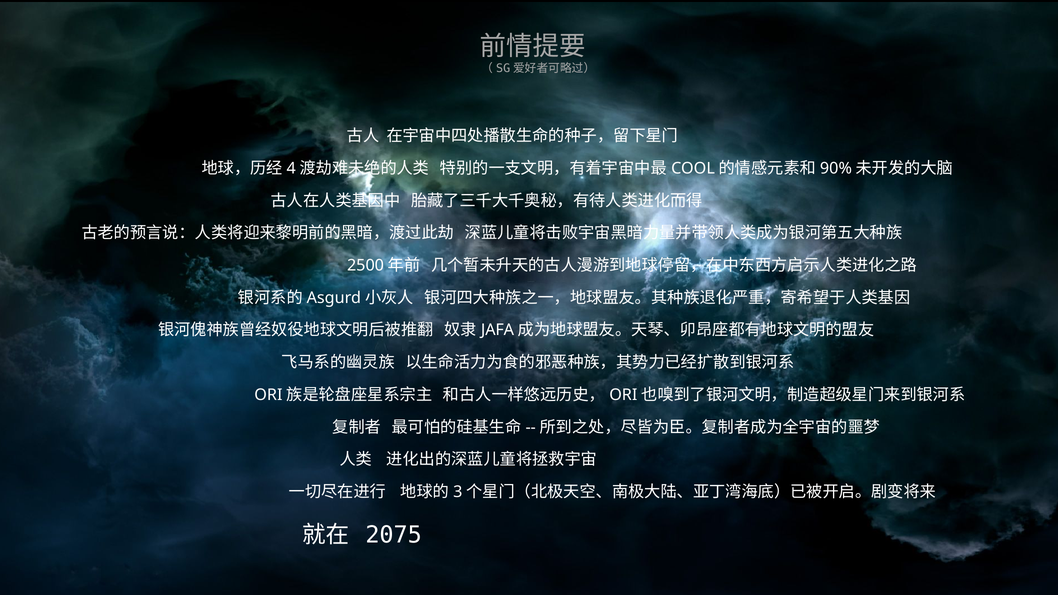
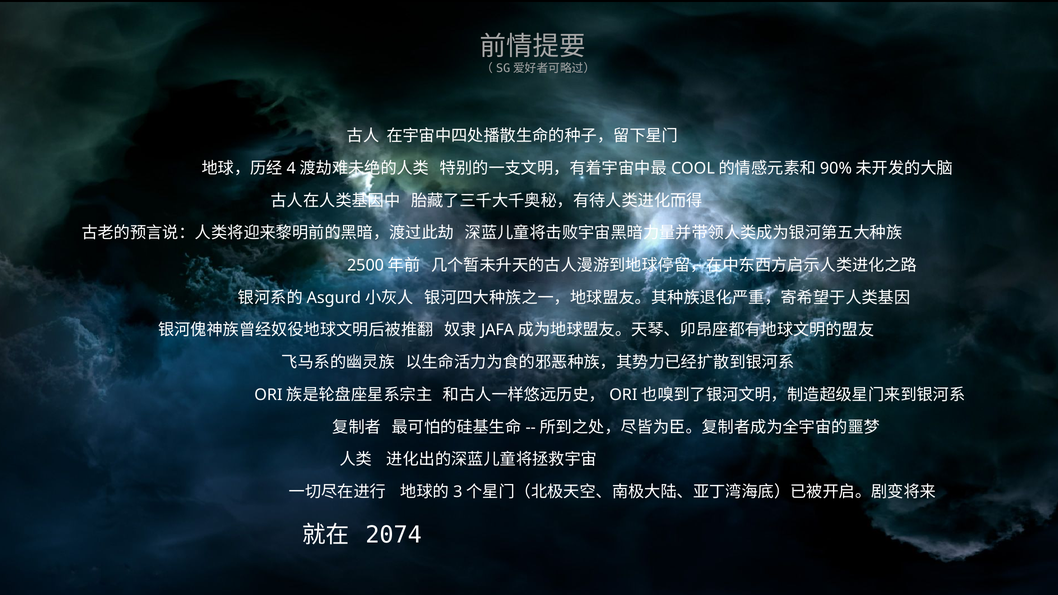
2075: 2075 -> 2074 (394, 535)
